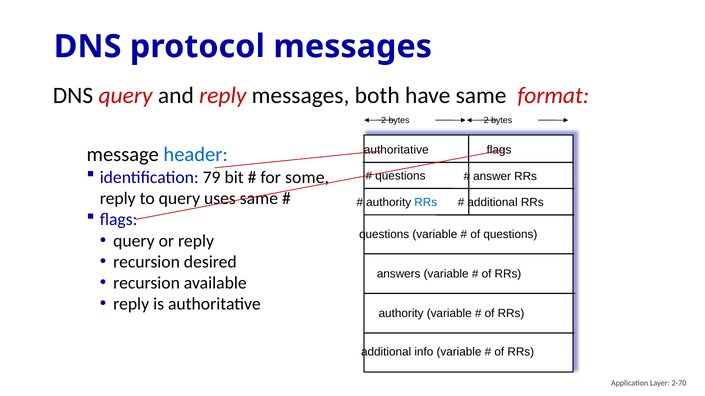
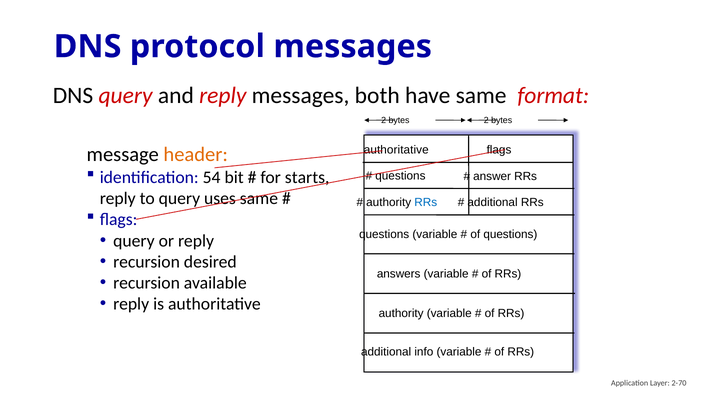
header colour: blue -> orange (196, 155)
79: 79 -> 54 (212, 178)
some: some -> starts (307, 178)
